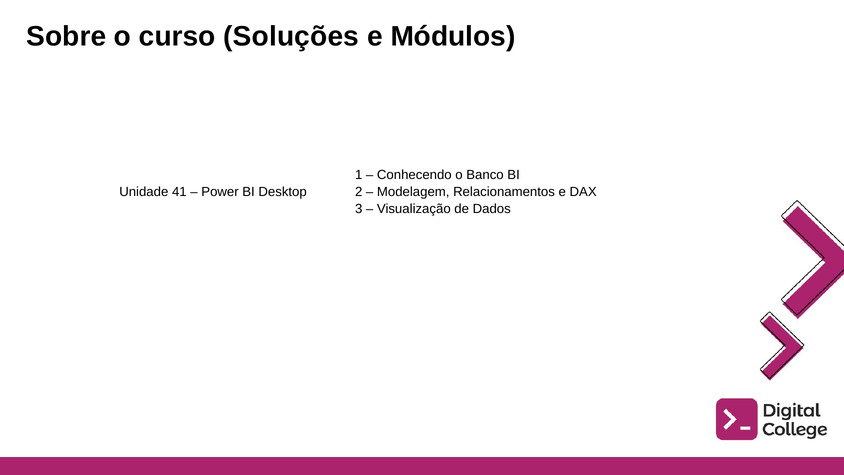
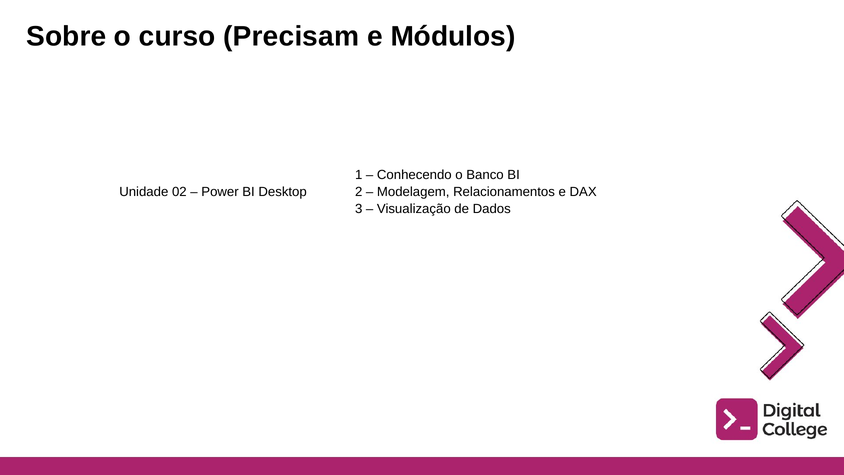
Soluções: Soluções -> Precisam (291, 36)
41: 41 -> 02 (179, 192)
